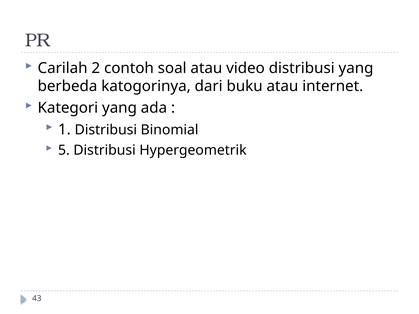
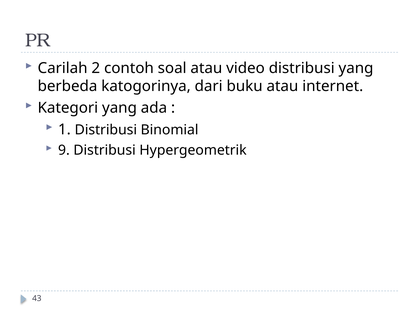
5: 5 -> 9 (64, 150)
